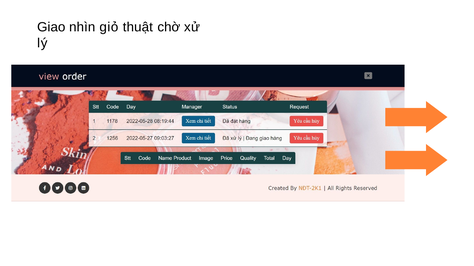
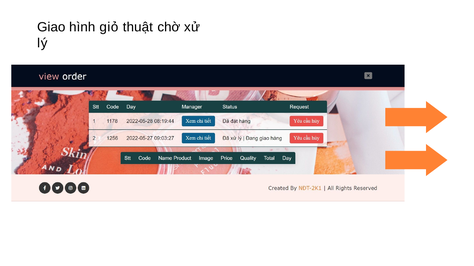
nhìn: nhìn -> hình (82, 27)
